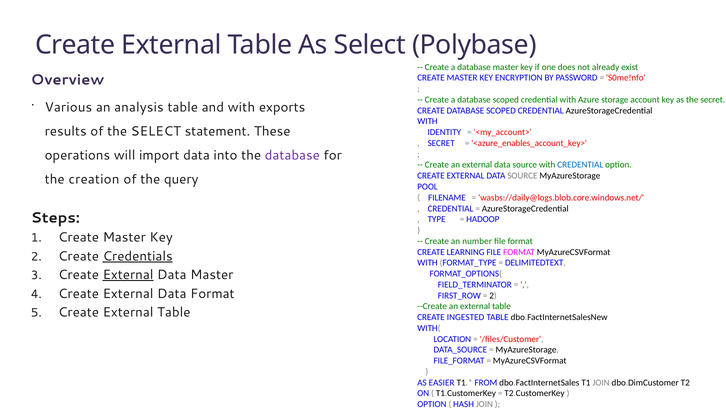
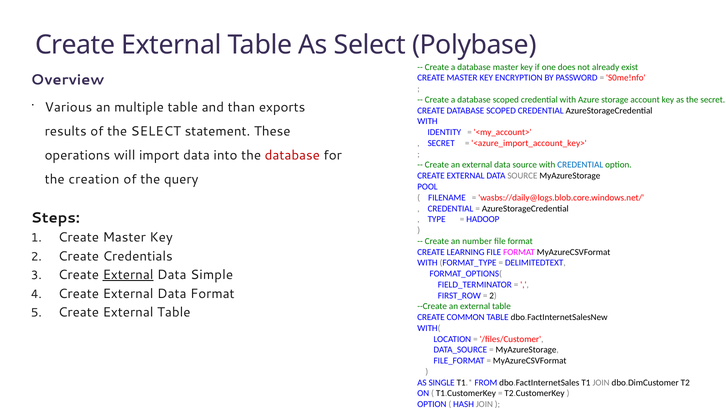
analysis: analysis -> multiple (139, 107)
and with: with -> than (241, 107)
<azure_enables_account_key>: <azure_enables_account_key> -> <azure_import_account_key> (529, 143)
database colour: purple -> red (292, 156)
Credentials underline: present -> none (138, 256)
Data Master: Master -> Simple (212, 275)
INGESTED: INGESTED -> COMMON (466, 318)
EASIER: EASIER -> SINGLE (442, 383)
